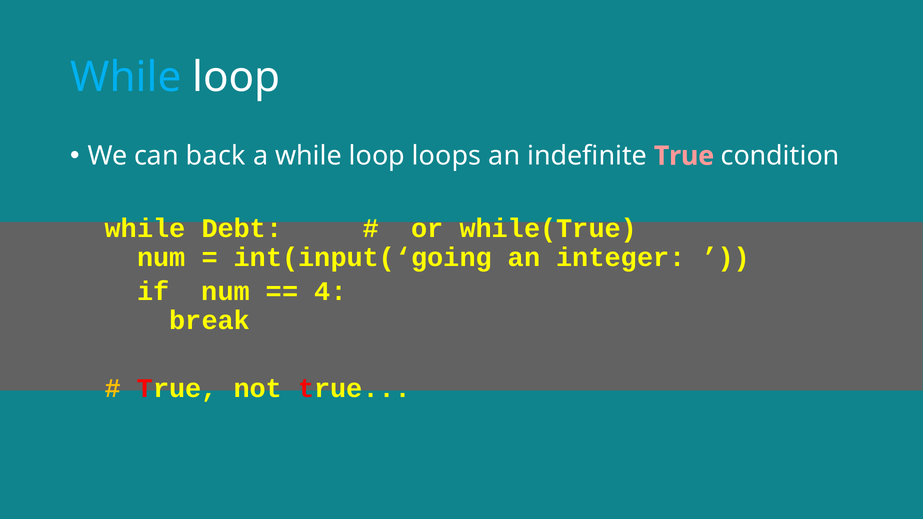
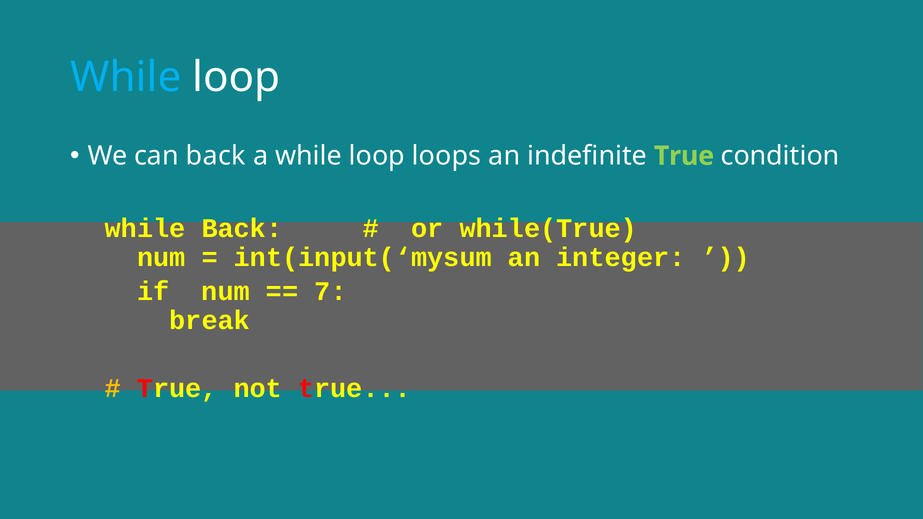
True colour: pink -> light green (684, 156)
while Debt: Debt -> Back (242, 229)
int(input(‘going: int(input(‘going -> int(input(‘mysum (363, 258)
4: 4 -> 7 (331, 292)
